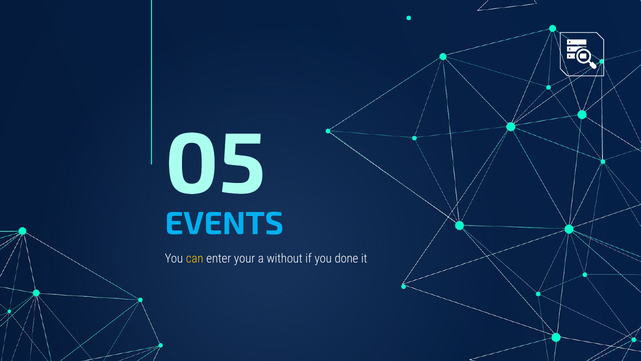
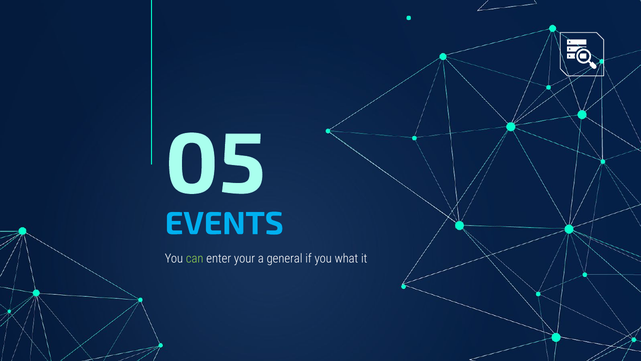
can colour: yellow -> light green (195, 258)
without: without -> general (285, 258)
done: done -> what (346, 258)
